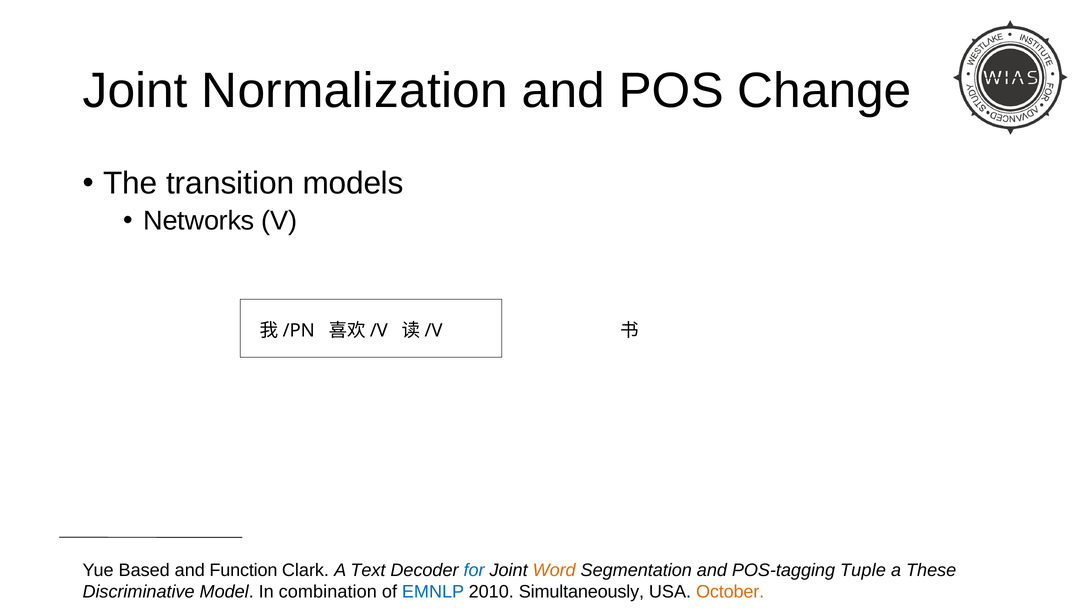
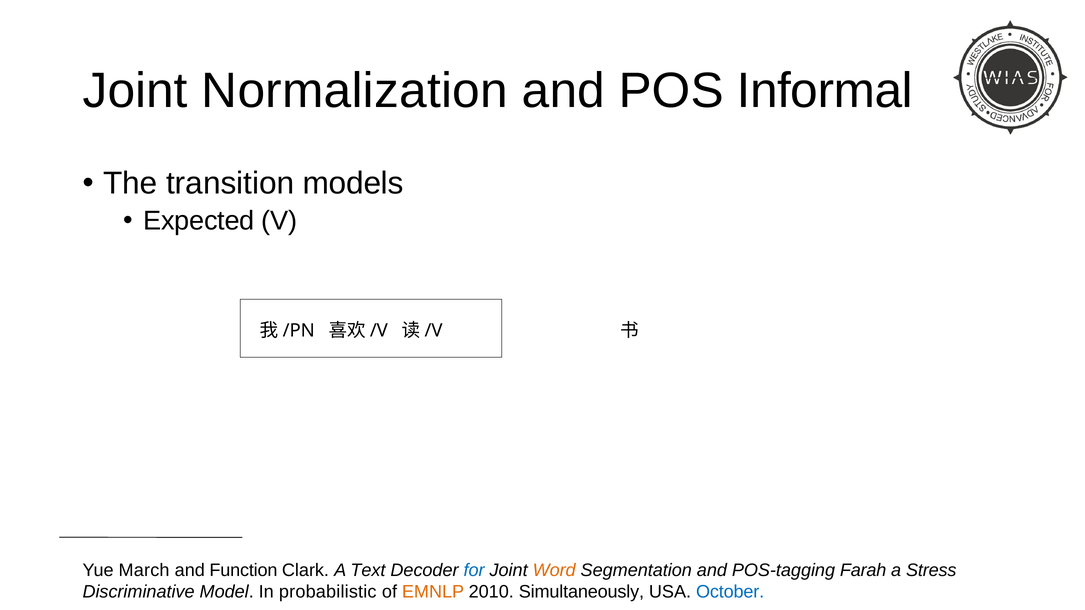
Change: Change -> Informal (825, 91)
Networks: Networks -> Expected (199, 221)
Based: Based -> March (144, 570)
Tuple: Tuple -> Farah (863, 570)
These: These -> Stress (931, 570)
combination: combination -> probabilistic (328, 592)
EMNLP colour: blue -> orange (433, 592)
October colour: orange -> blue (730, 592)
